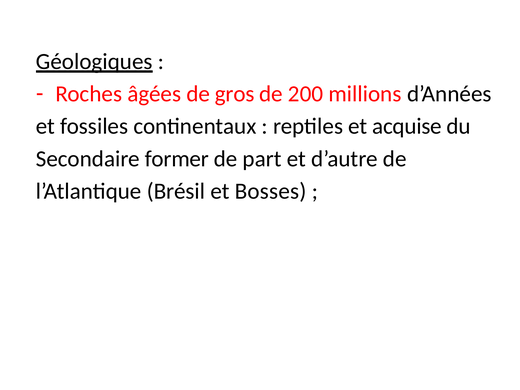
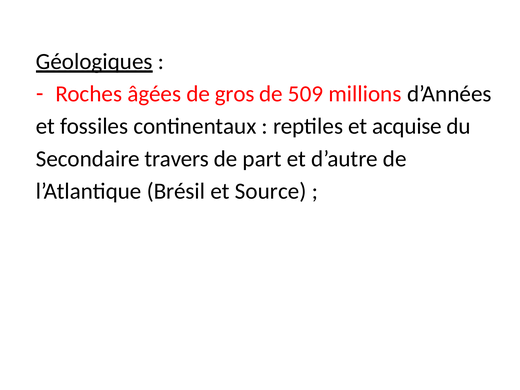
200: 200 -> 509 (306, 94)
former: former -> travers (177, 159)
Bosses: Bosses -> Source (271, 191)
